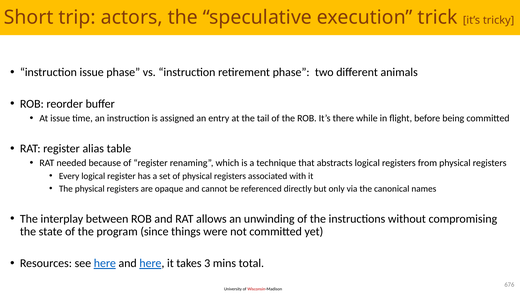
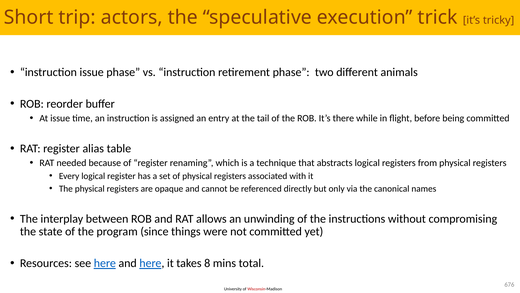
3: 3 -> 8 (207, 263)
